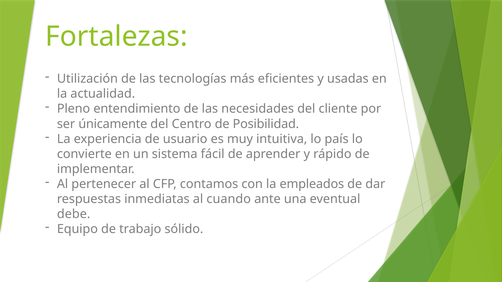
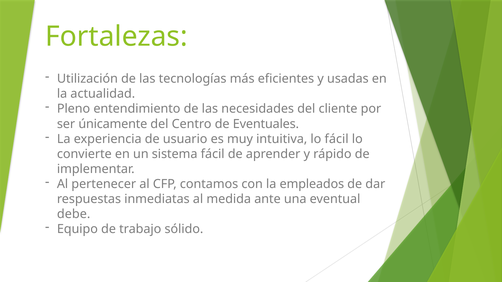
Posibilidad: Posibilidad -> Eventuales (266, 124)
lo país: país -> fácil (337, 139)
cuando: cuando -> medida (229, 199)
